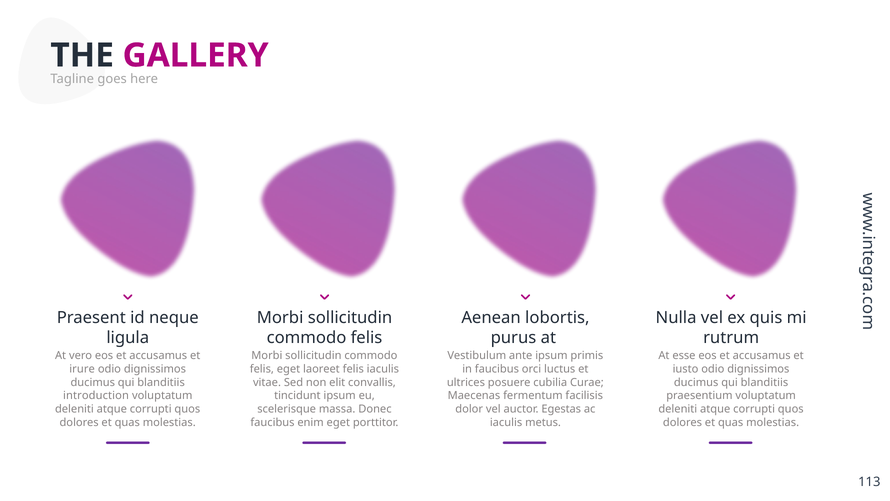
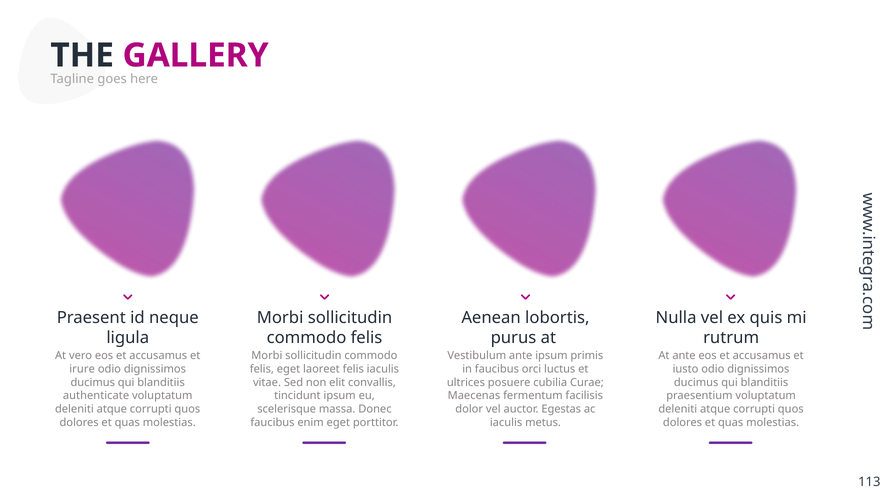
At esse: esse -> ante (684, 355)
introduction: introduction -> authenticate (96, 395)
